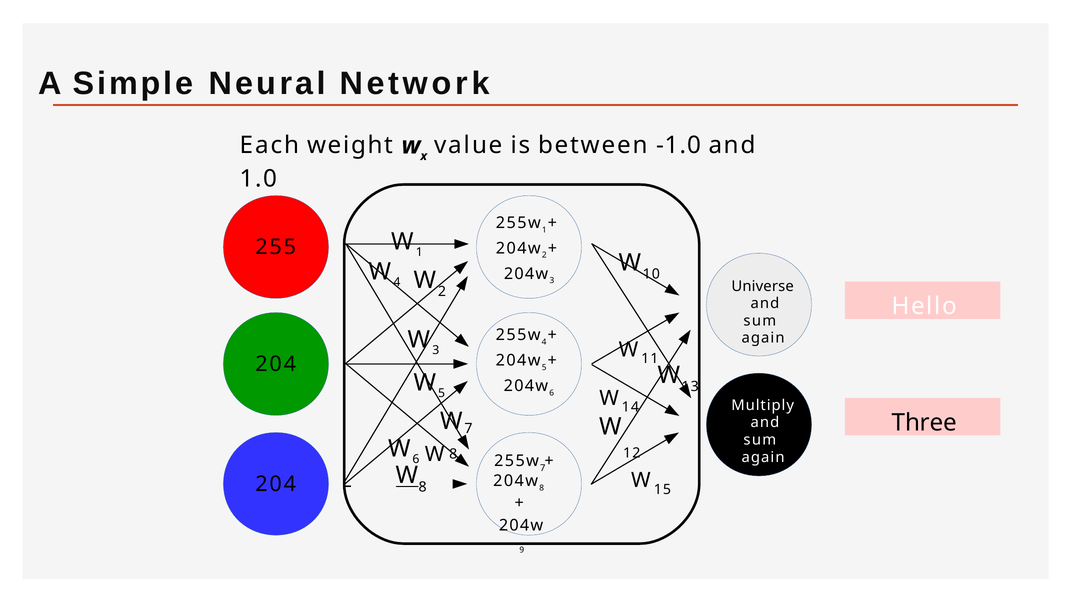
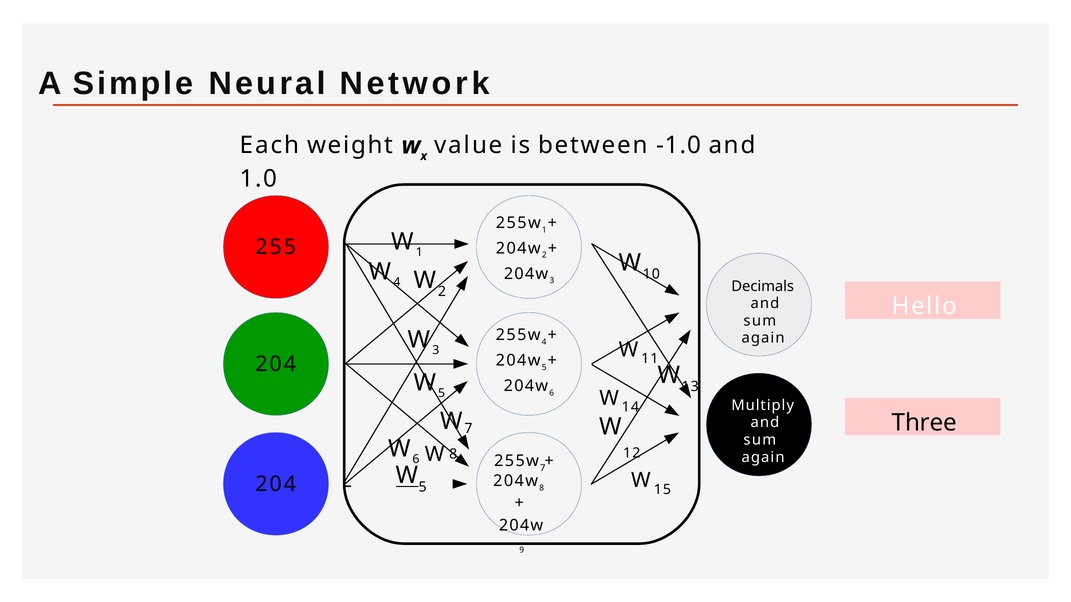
Universe: Universe -> Decimals (763, 286)
8: 8 -> 5 (423, 487)
